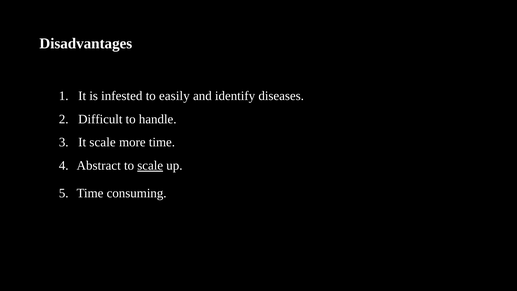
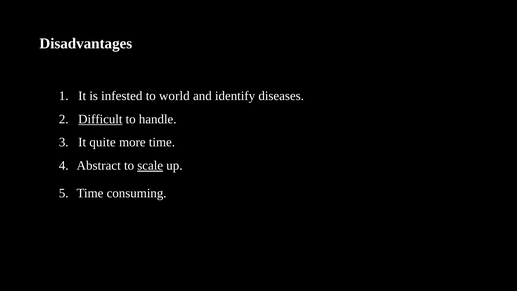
easily: easily -> world (174, 96)
Difficult underline: none -> present (100, 119)
It scale: scale -> quite (103, 142)
